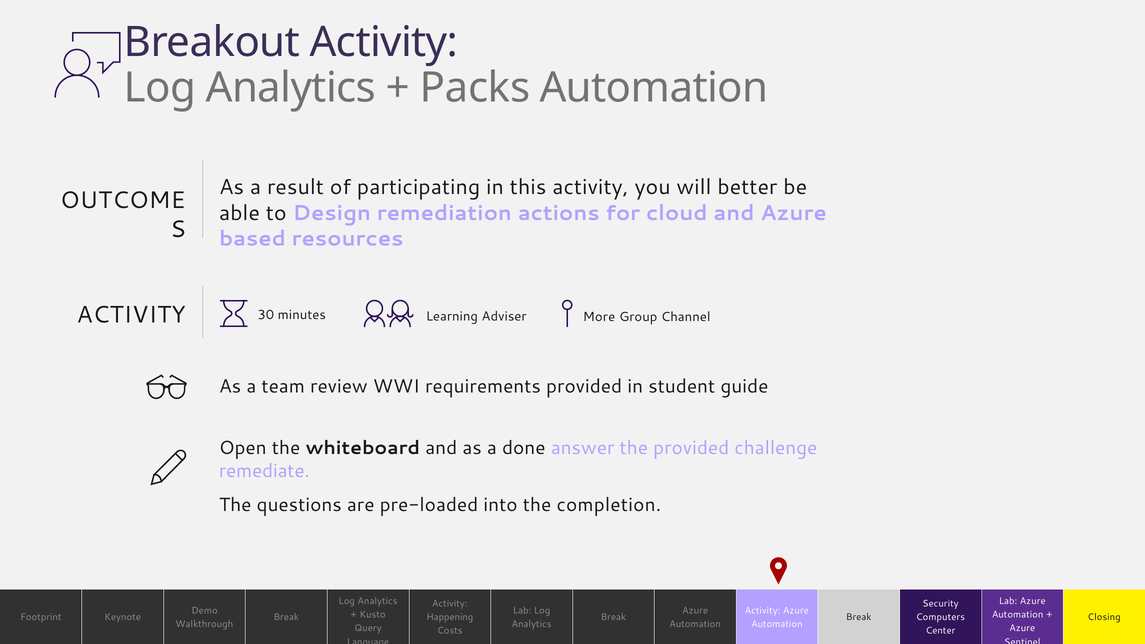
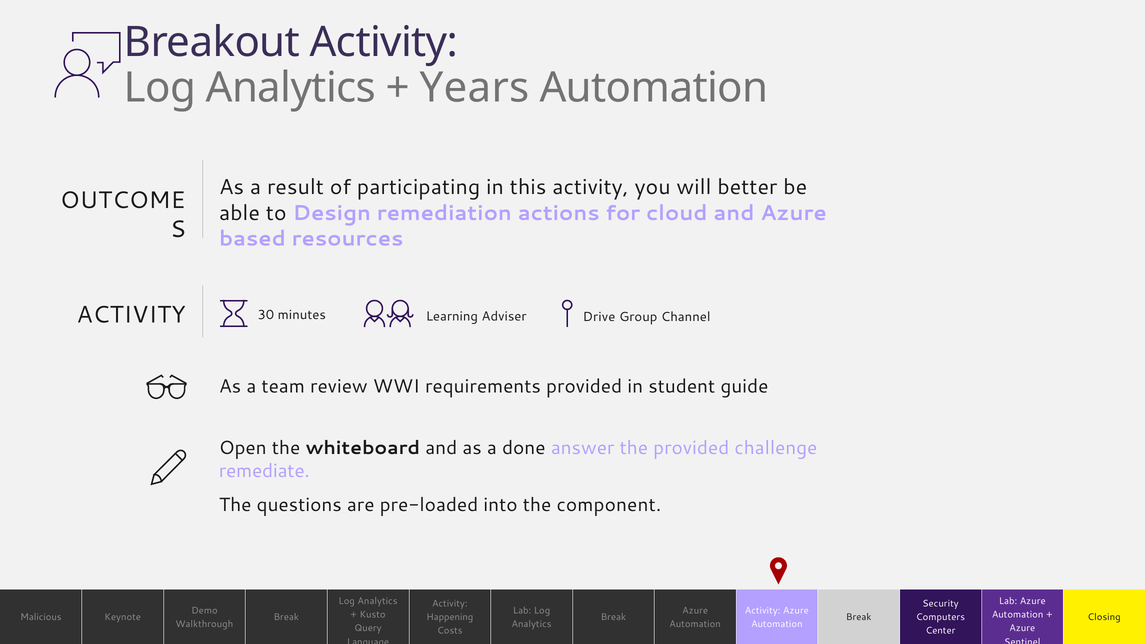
Packs: Packs -> Years (475, 88)
More: More -> Drive (599, 317)
completion: completion -> component (609, 505)
Footprint: Footprint -> Malicious (41, 617)
